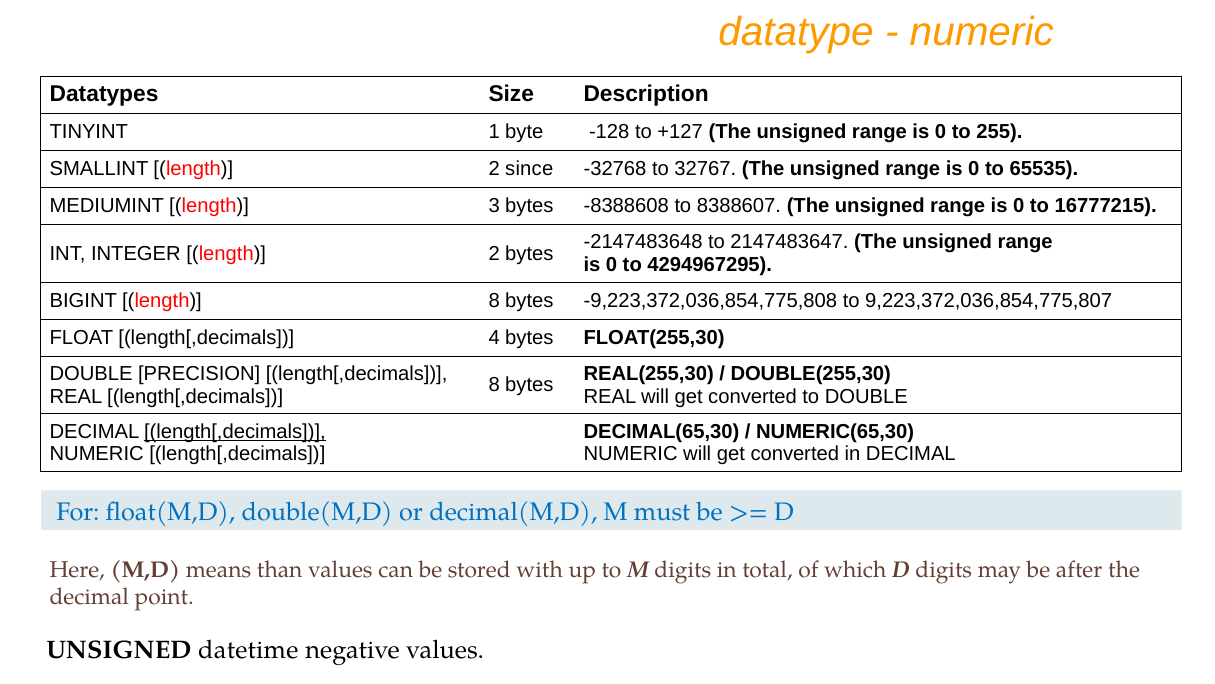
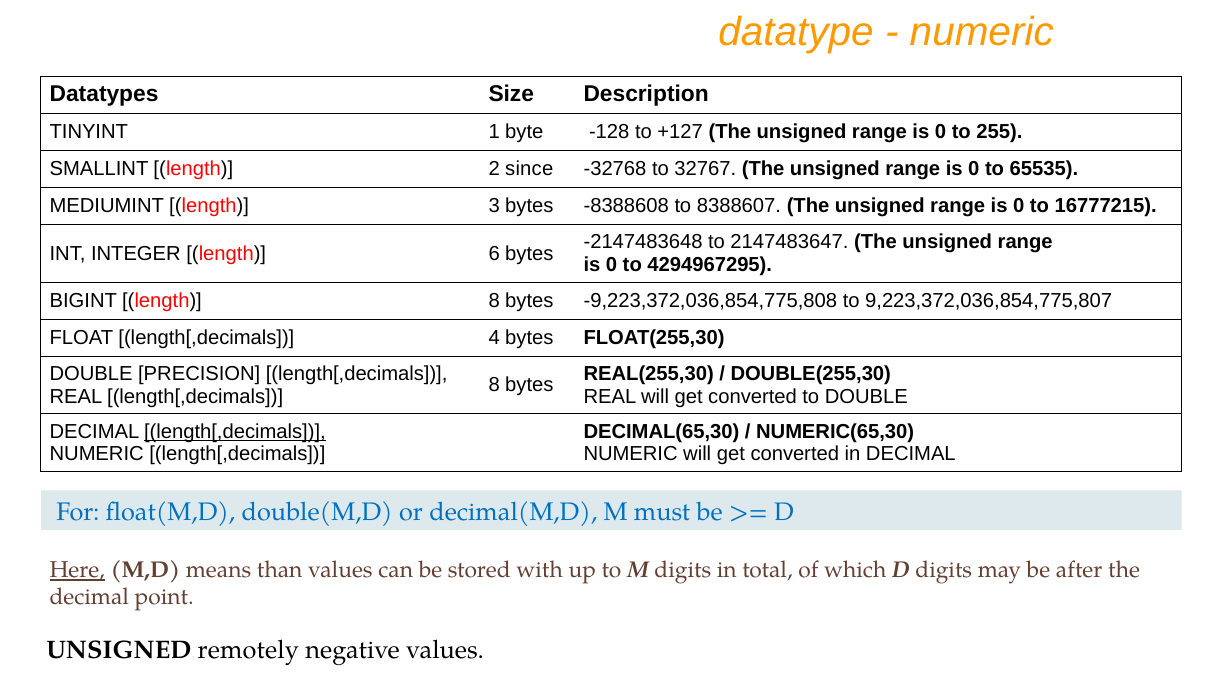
INTEGER length 2: 2 -> 6 (494, 253)
Here underline: none -> present (77, 570)
datetime: datetime -> remotely (248, 650)
